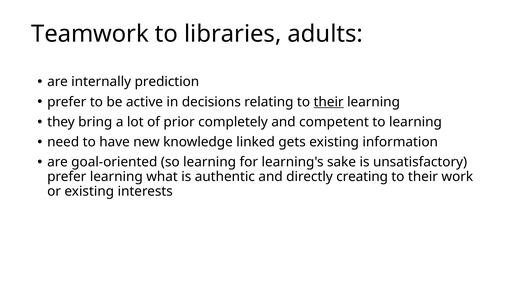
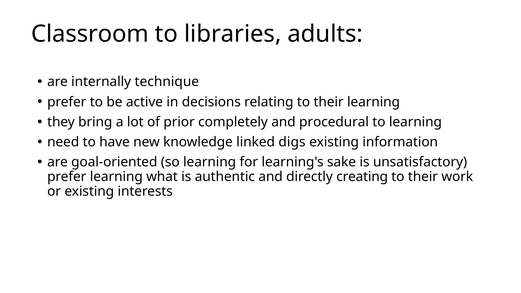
Teamwork: Teamwork -> Classroom (90, 34)
prediction: prediction -> technique (167, 82)
their underline: present -> none (329, 102)
competent: competent -> procedural (334, 122)
gets: gets -> digs (292, 142)
